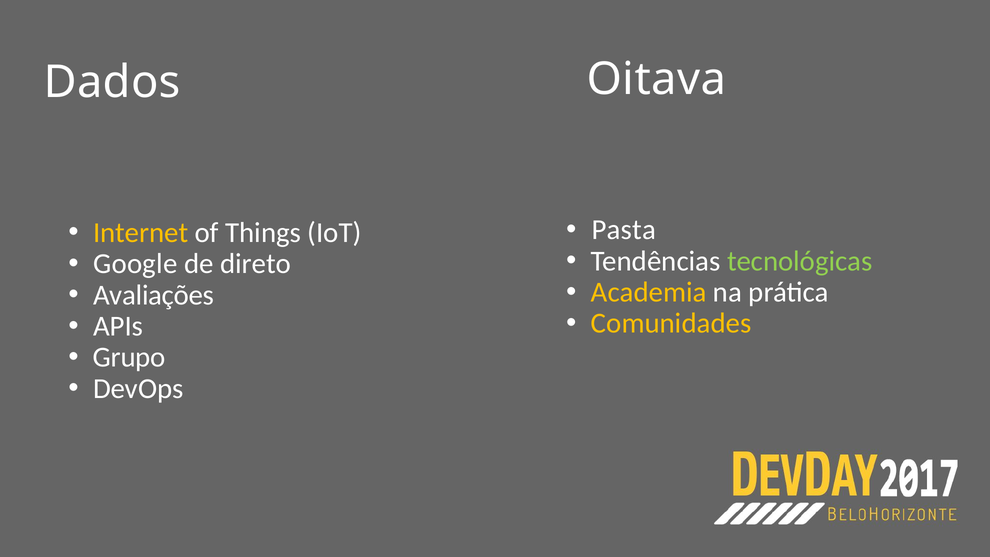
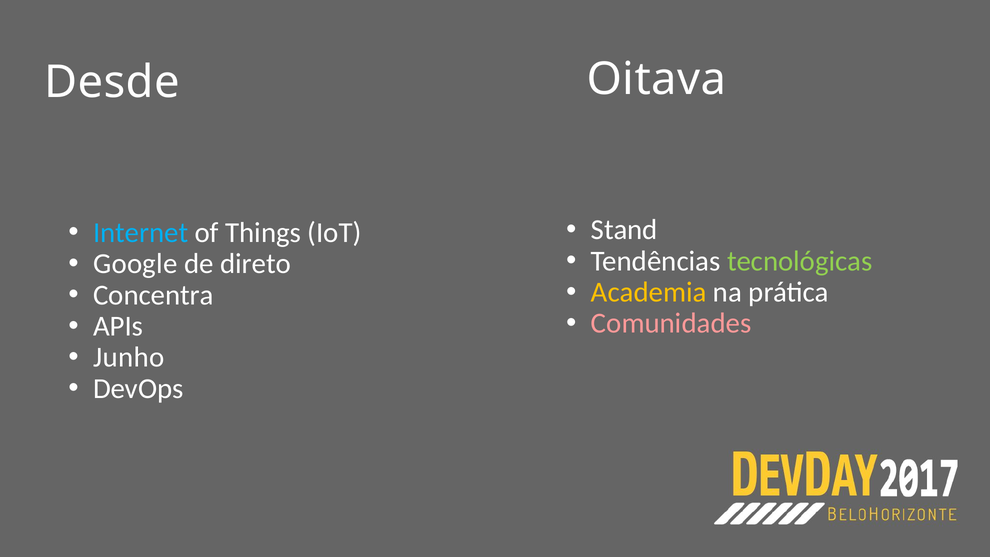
Dados: Dados -> Desde (112, 82)
Pasta: Pasta -> Stand (624, 230)
Internet colour: yellow -> light blue (141, 233)
Avaliações: Avaliações -> Concentra (153, 295)
Comunidades colour: yellow -> pink (671, 323)
Grupo: Grupo -> Junho (129, 357)
